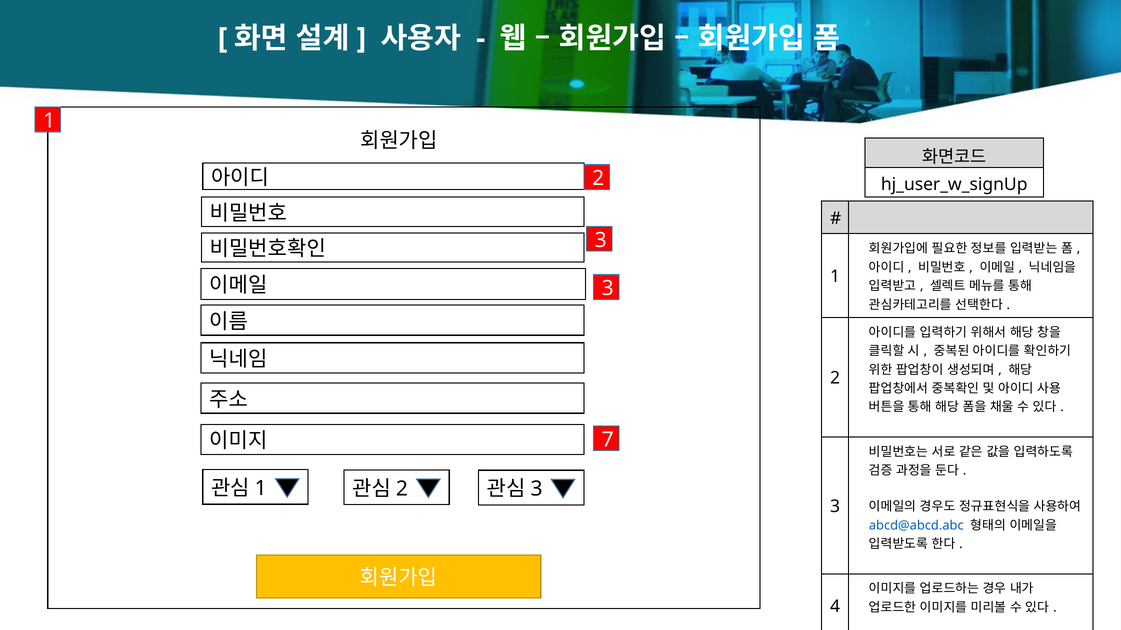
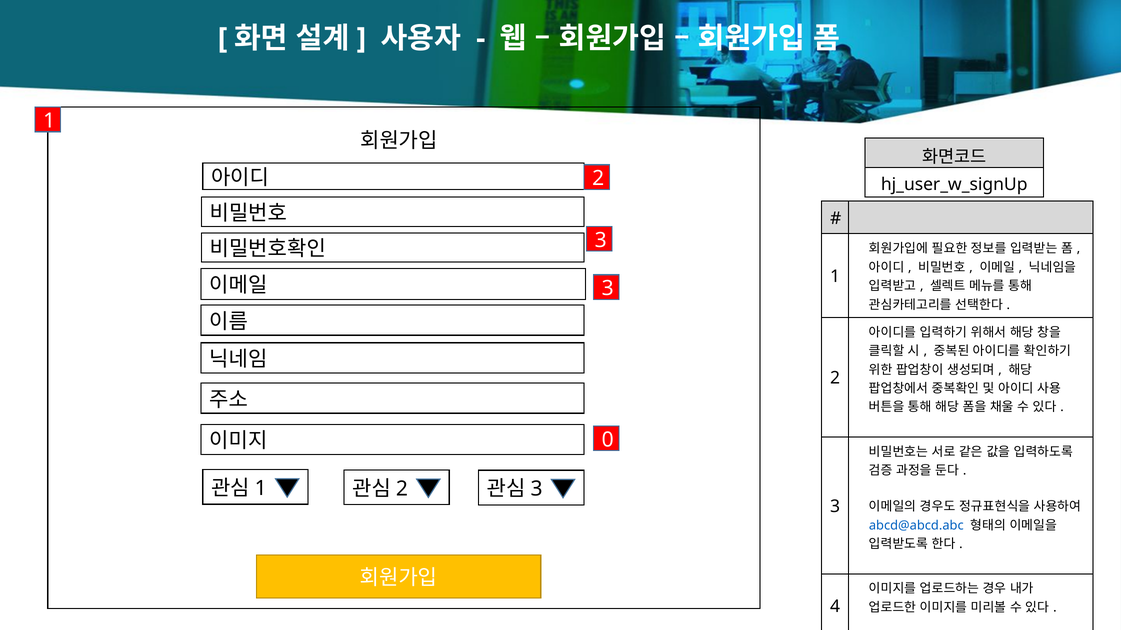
7: 7 -> 0 (608, 440)
